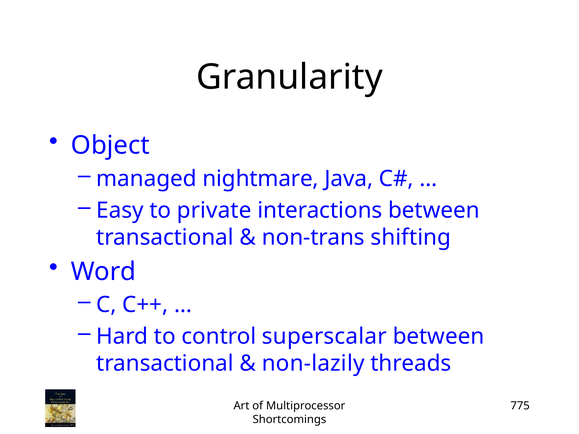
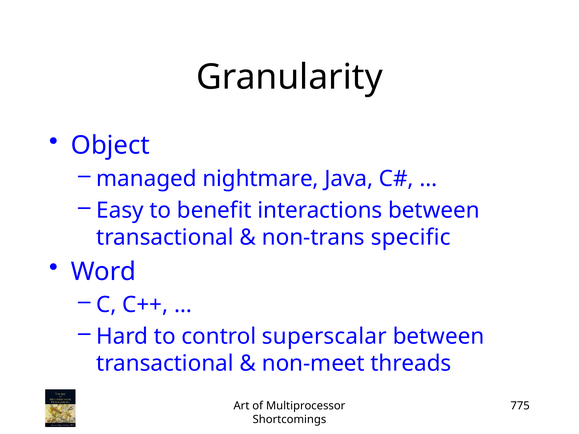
private: private -> benefit (214, 210)
shifting: shifting -> specific (411, 237)
non-lazily: non-lazily -> non-meet (313, 364)
